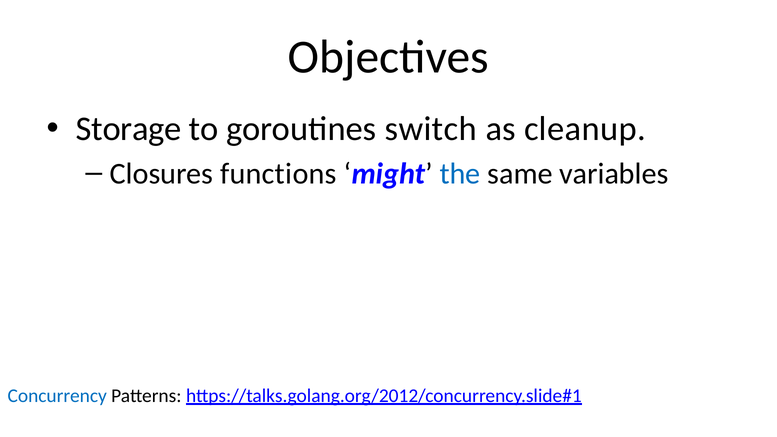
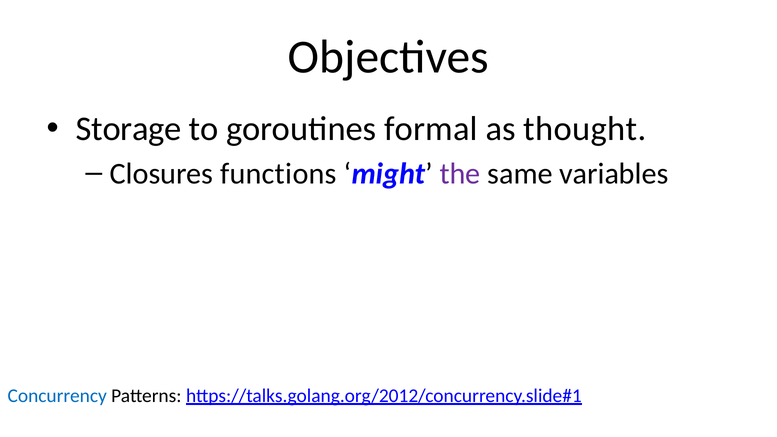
switch: switch -> formal (431, 129)
cleanup: cleanup -> thought (585, 129)
the colour: blue -> purple (460, 174)
